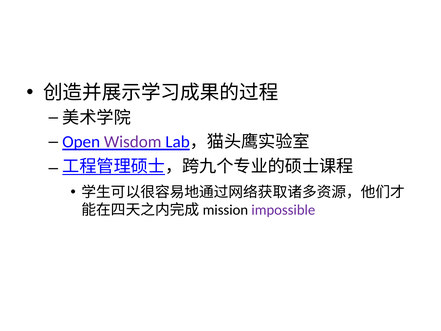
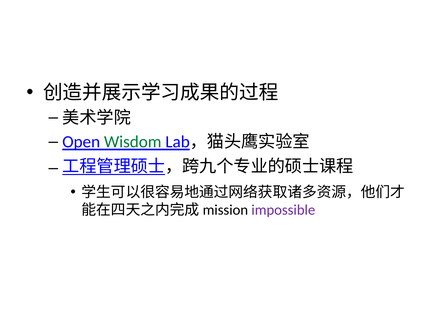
Wisdom colour: purple -> green (133, 142)
